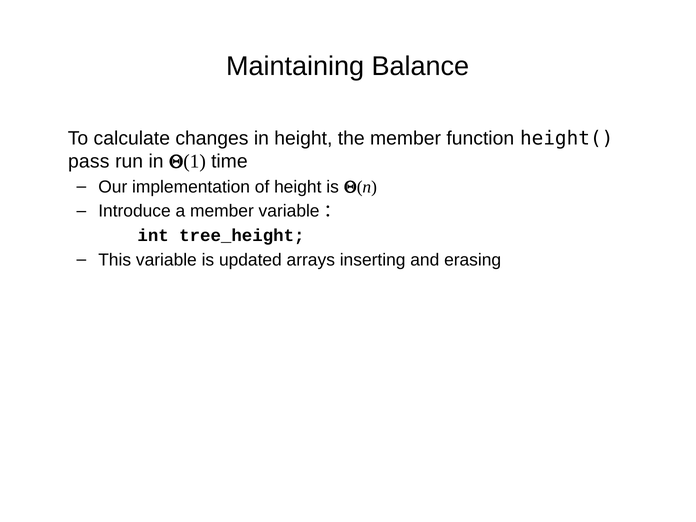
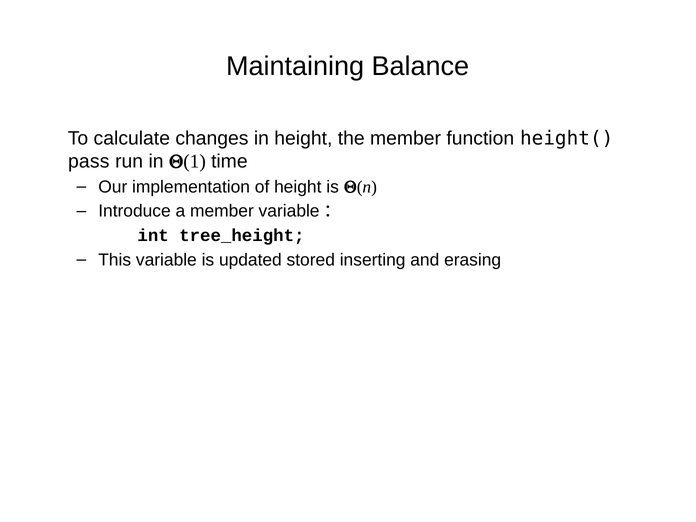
arrays: arrays -> stored (311, 260)
